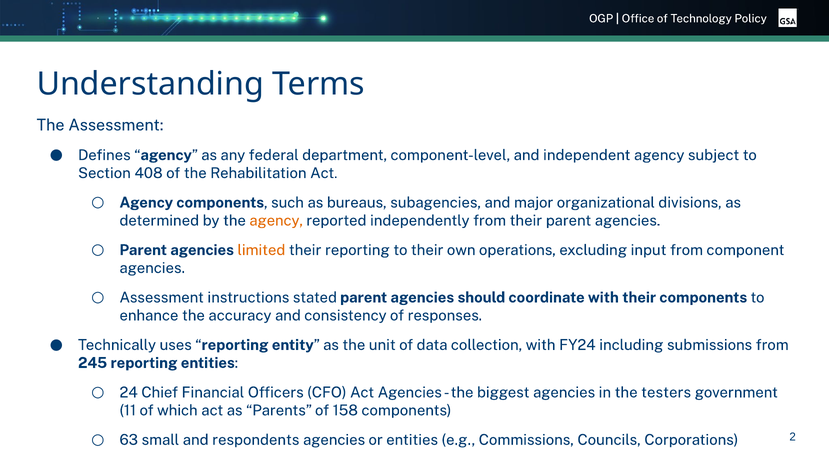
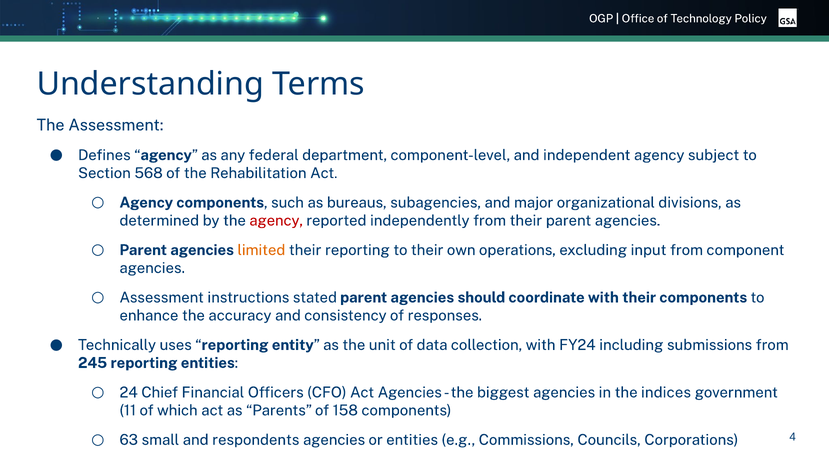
408: 408 -> 568 (149, 173)
agency colour: orange -> red (276, 221)
testers: testers -> indices (666, 393)
2: 2 -> 4 (793, 437)
